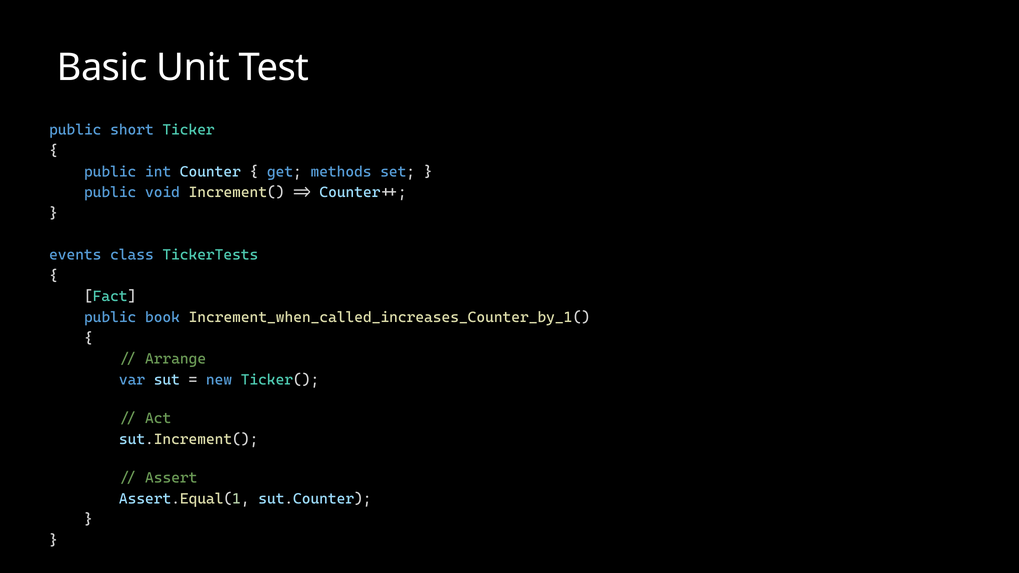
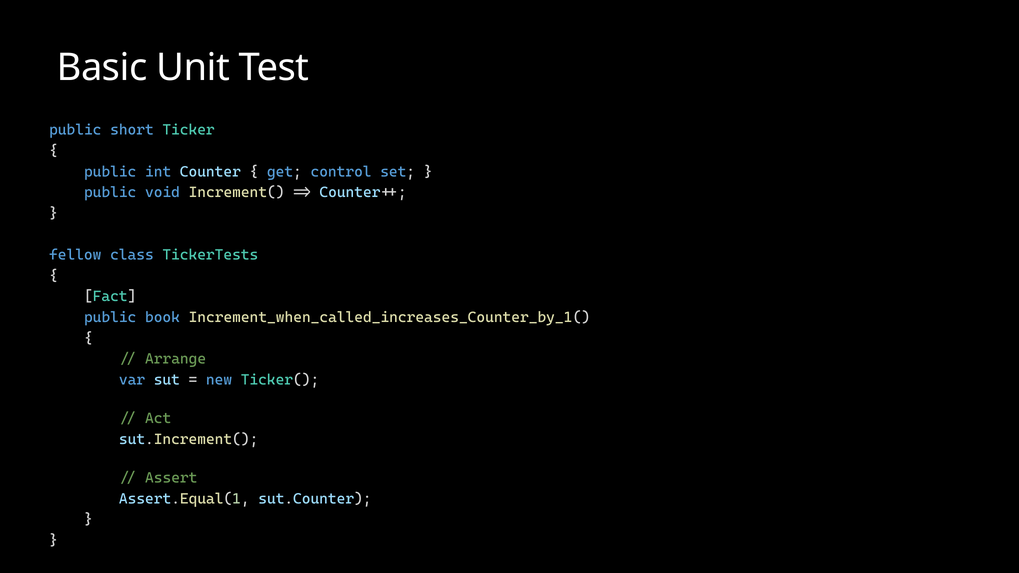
methods: methods -> control (341, 172)
events: events -> fellow (75, 255)
